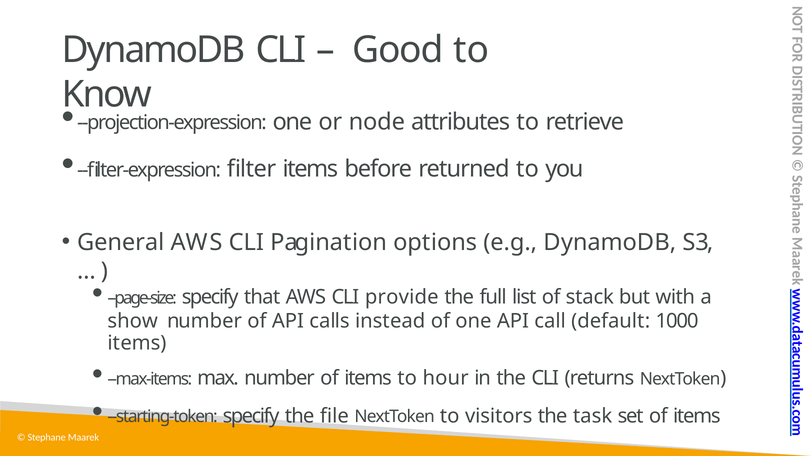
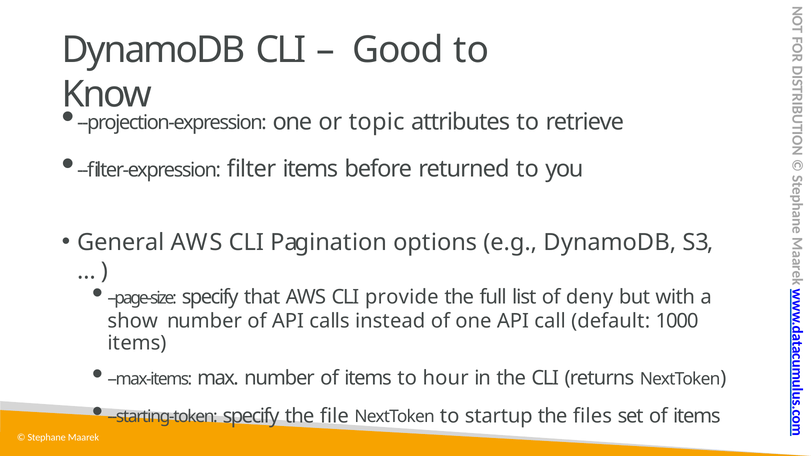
node: node -> topic (377, 122)
stack: stack -> deny (590, 297)
visitors: visitors -> startup (499, 416)
task: task -> files (592, 416)
